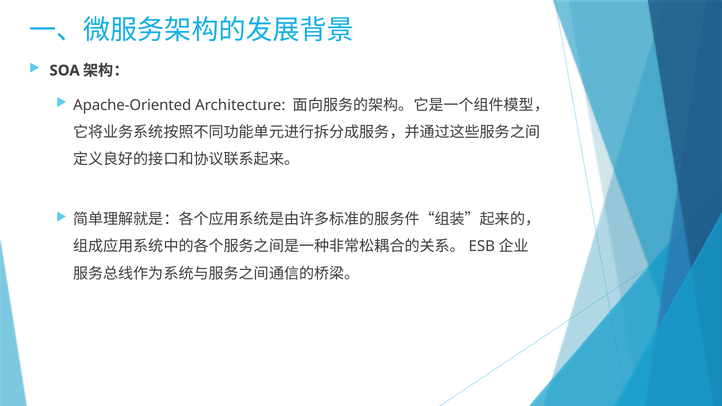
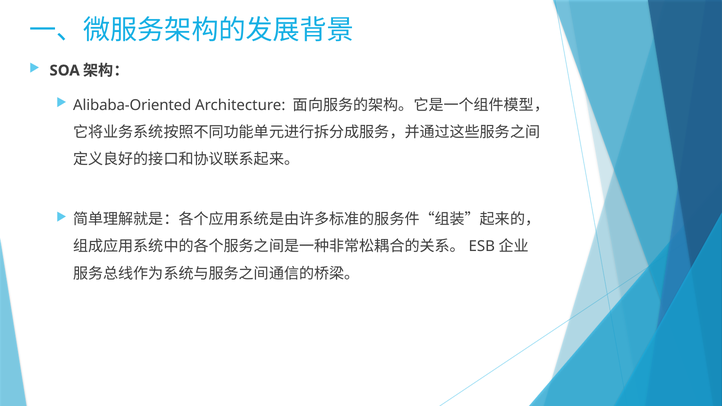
Apache-Oriented: Apache-Oriented -> Alibaba-Oriented (132, 105)
